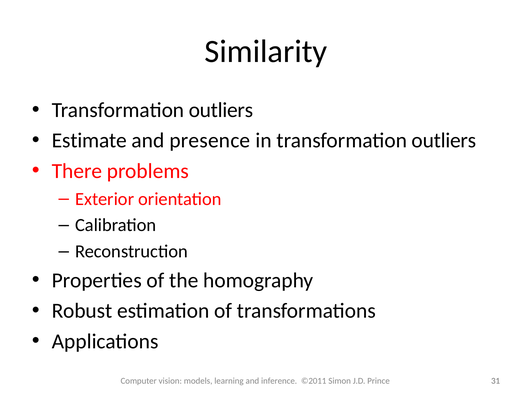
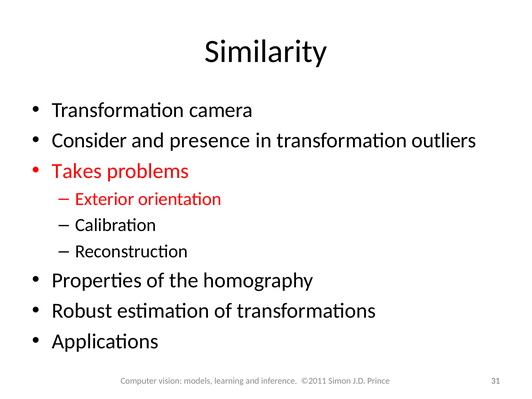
outliers: outliers -> camera (221, 110)
Estimate: Estimate -> Consider (89, 141)
There: There -> Takes (77, 171)
